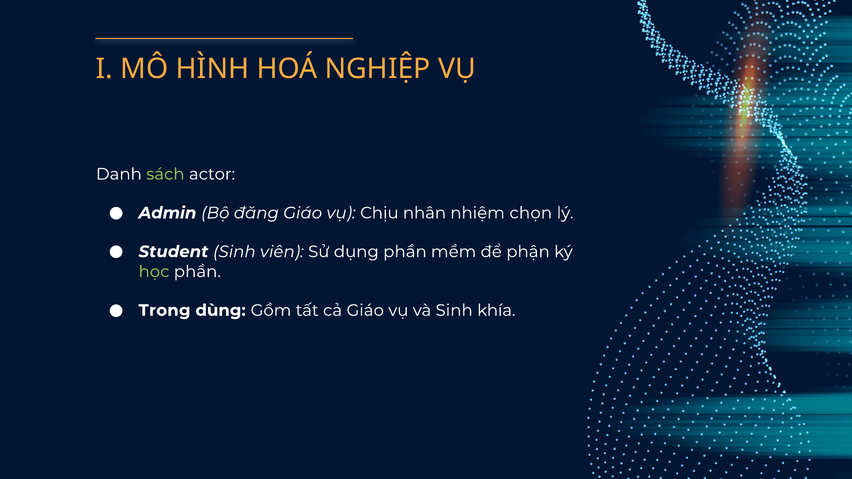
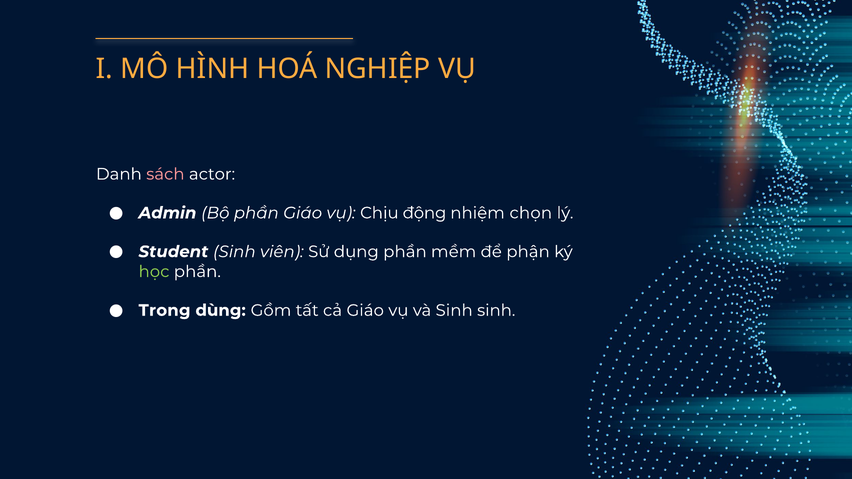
sách colour: light green -> pink (165, 174)
Bộ đăng: đăng -> phần (256, 213)
nhân: nhân -> động (425, 213)
Sinh khía: khía -> sinh (496, 311)
